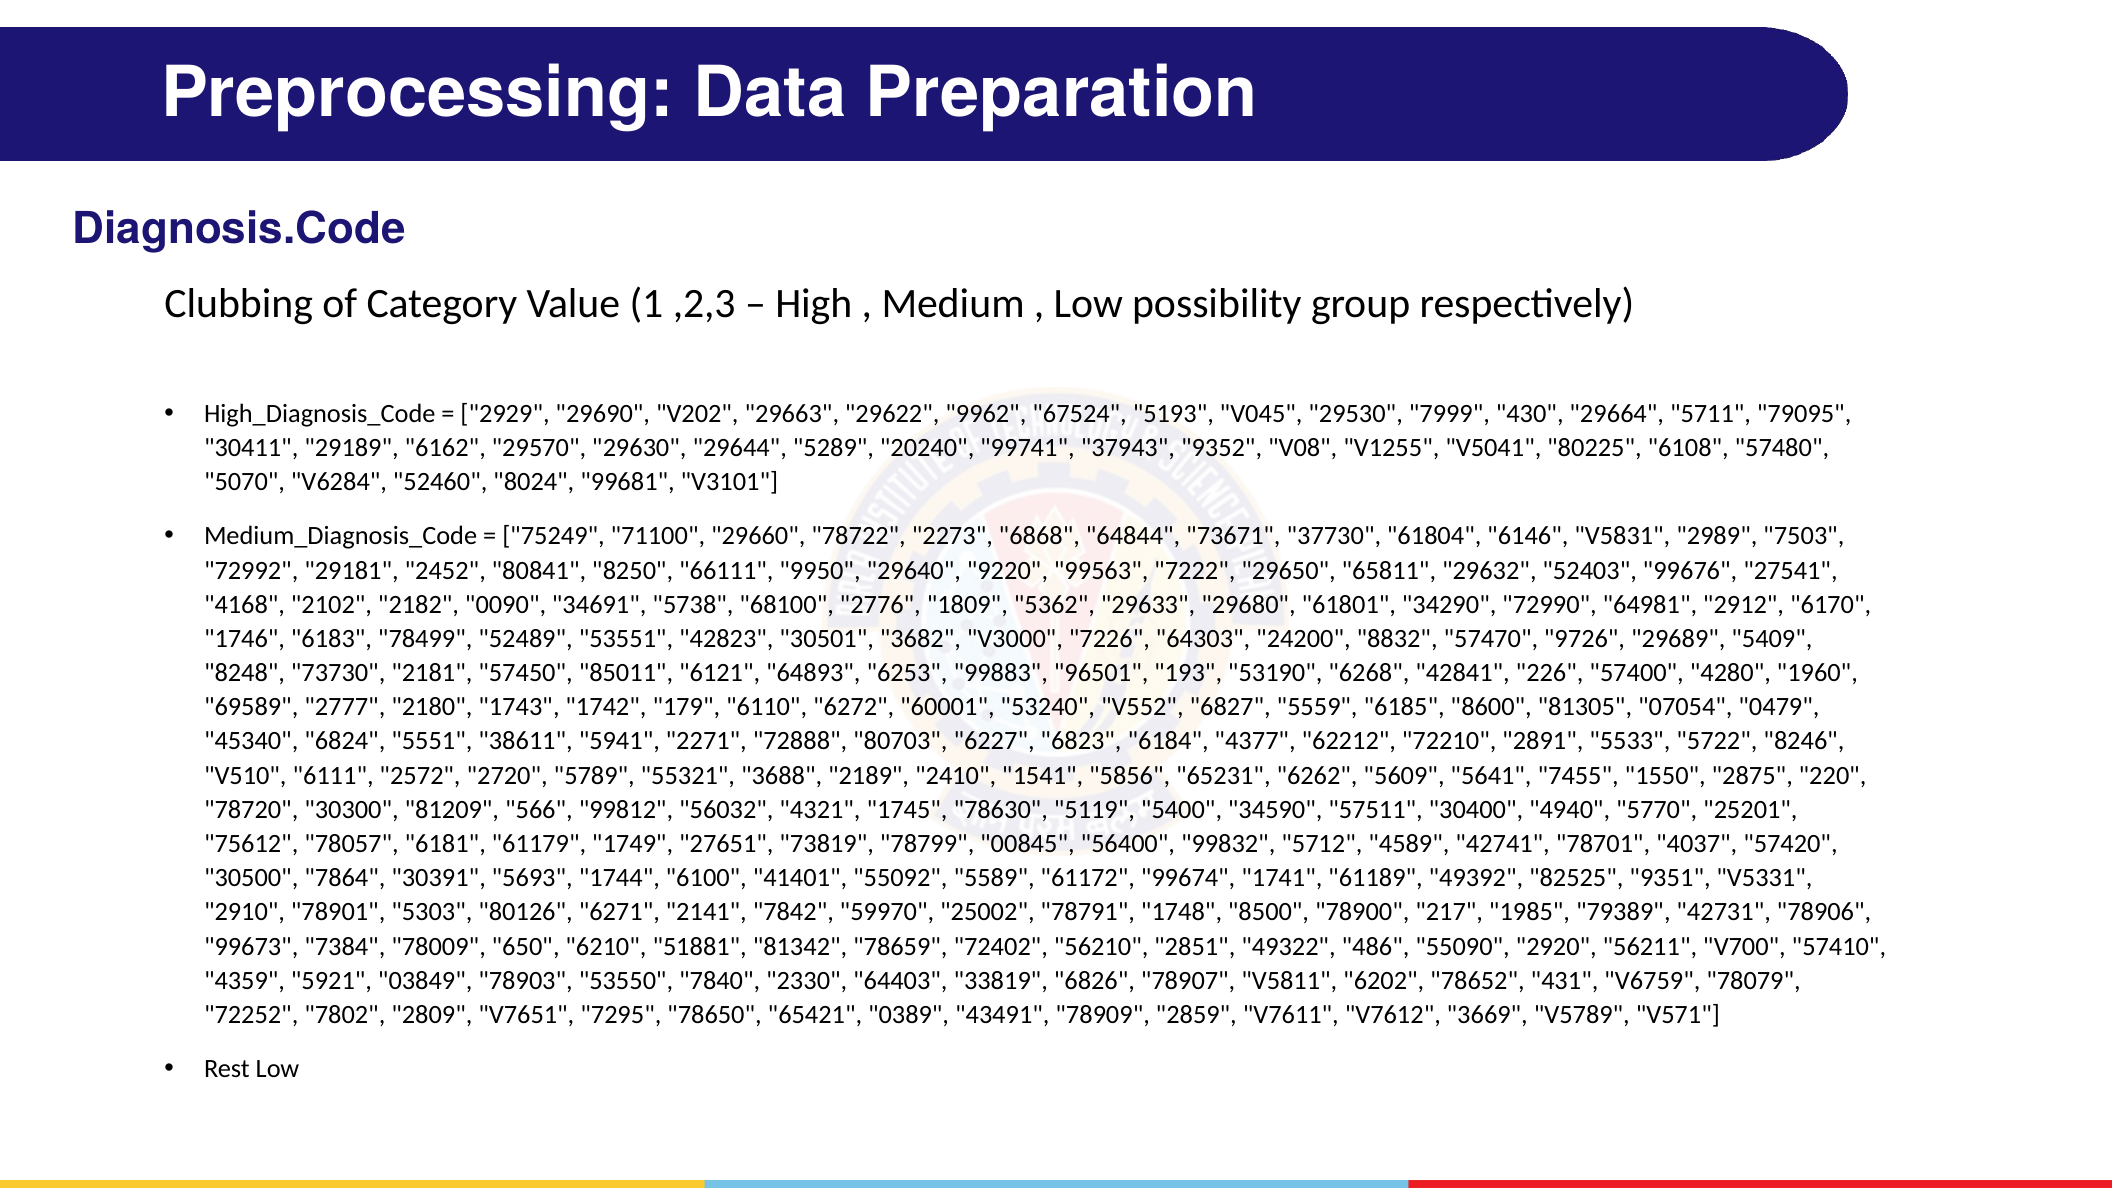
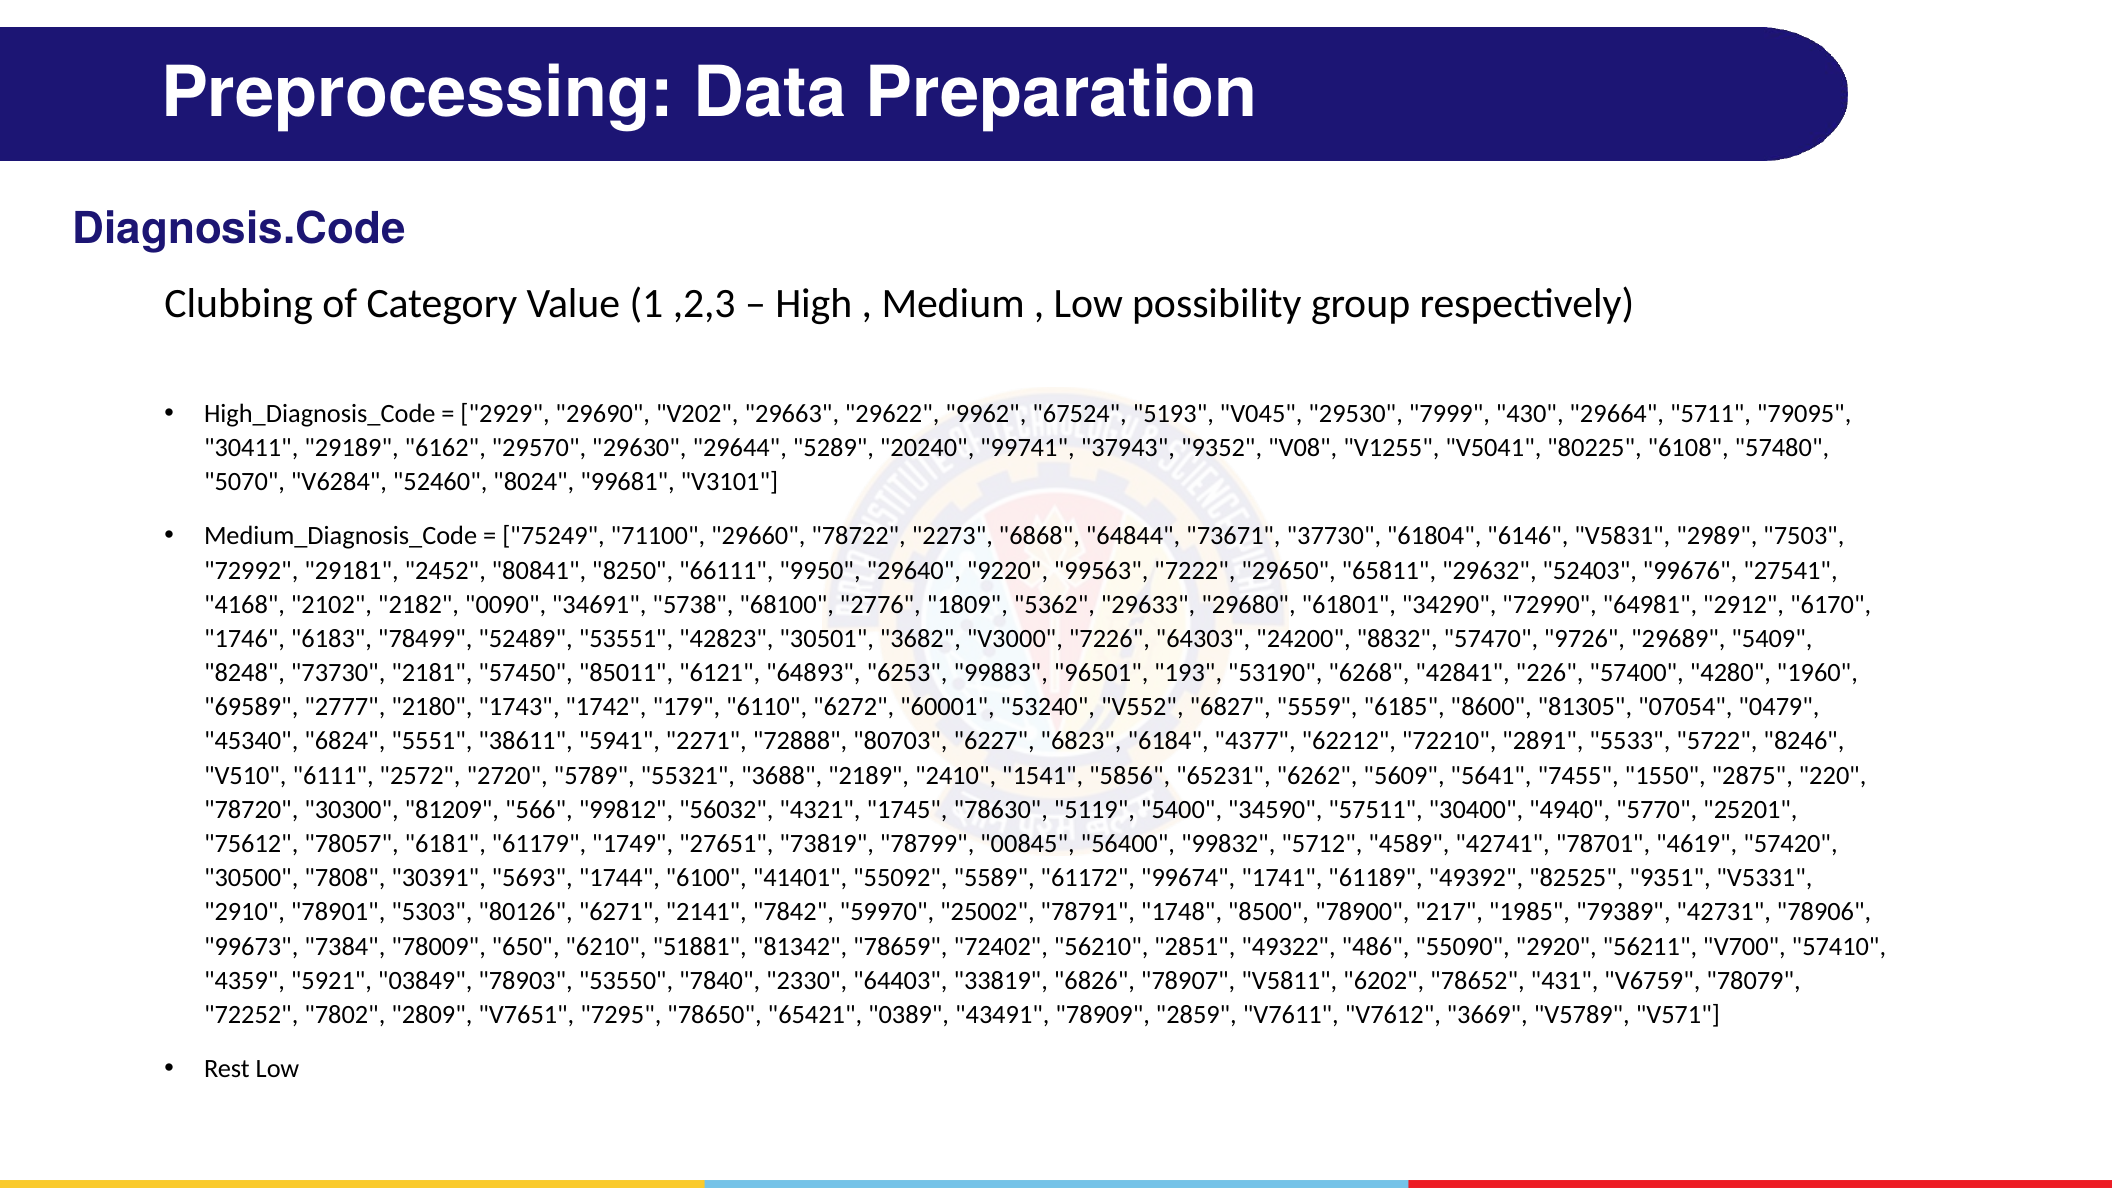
4037: 4037 -> 4619 (1697, 844)
7864: 7864 -> 7808 (345, 878)
